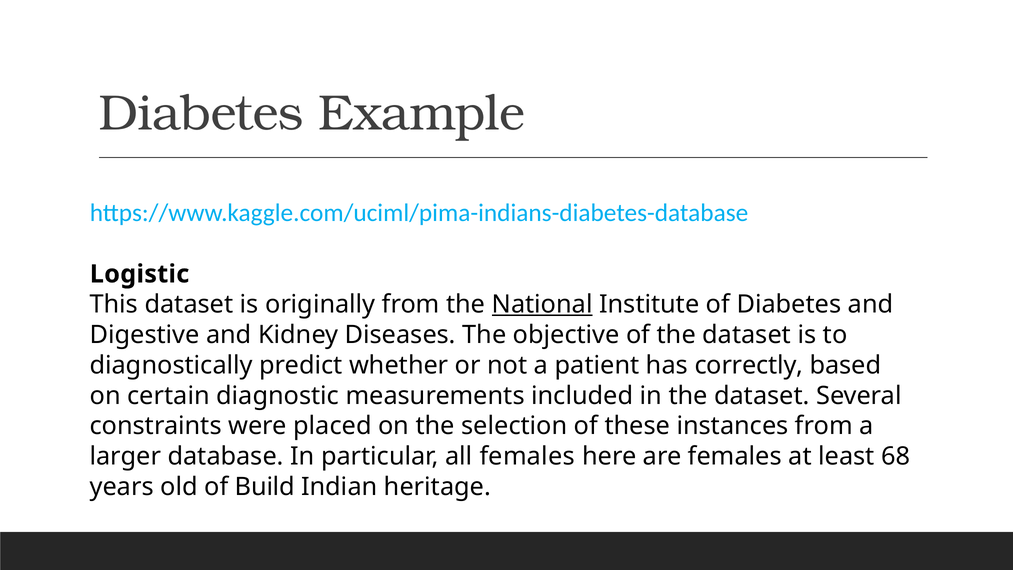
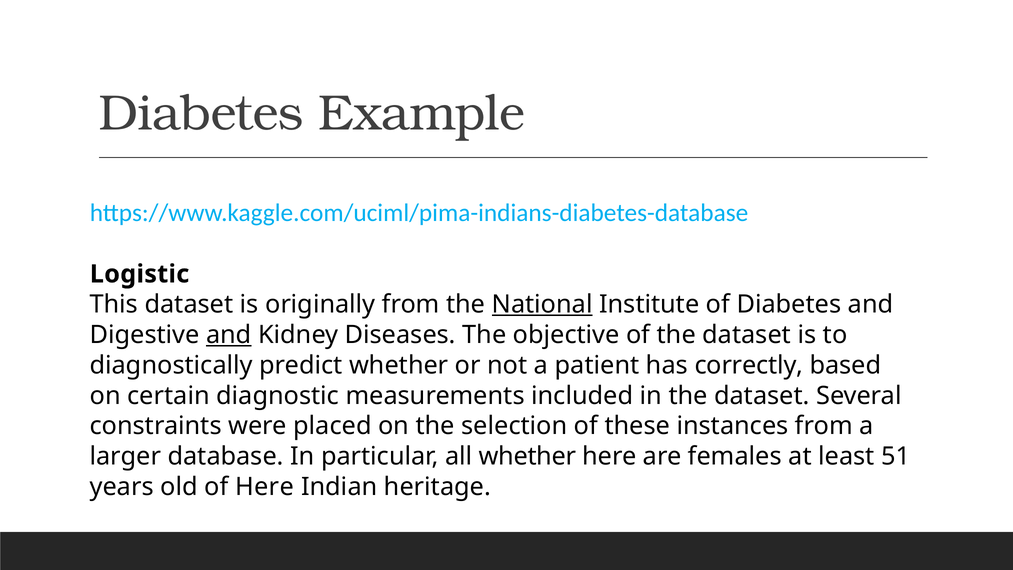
and underline: none -> present (229, 335)
all females: females -> whether (527, 456)
68: 68 -> 51 (896, 456)
of Build: Build -> Here (265, 487)
